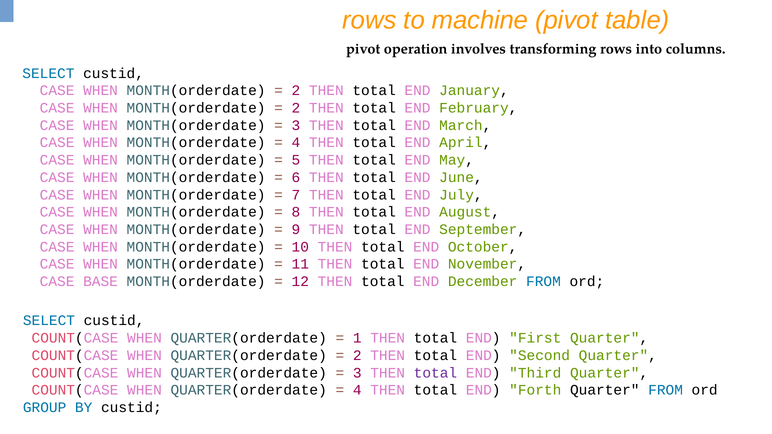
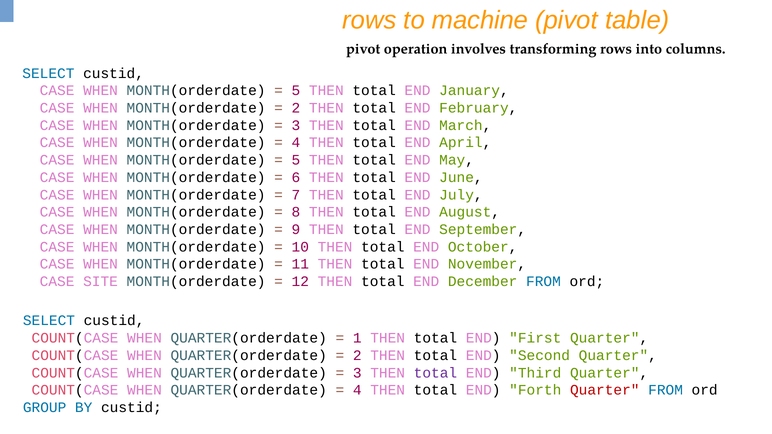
2: 2 -> 5 (296, 91)
BASE: BASE -> SITE (101, 282)
Quarter colour: black -> red (605, 390)
